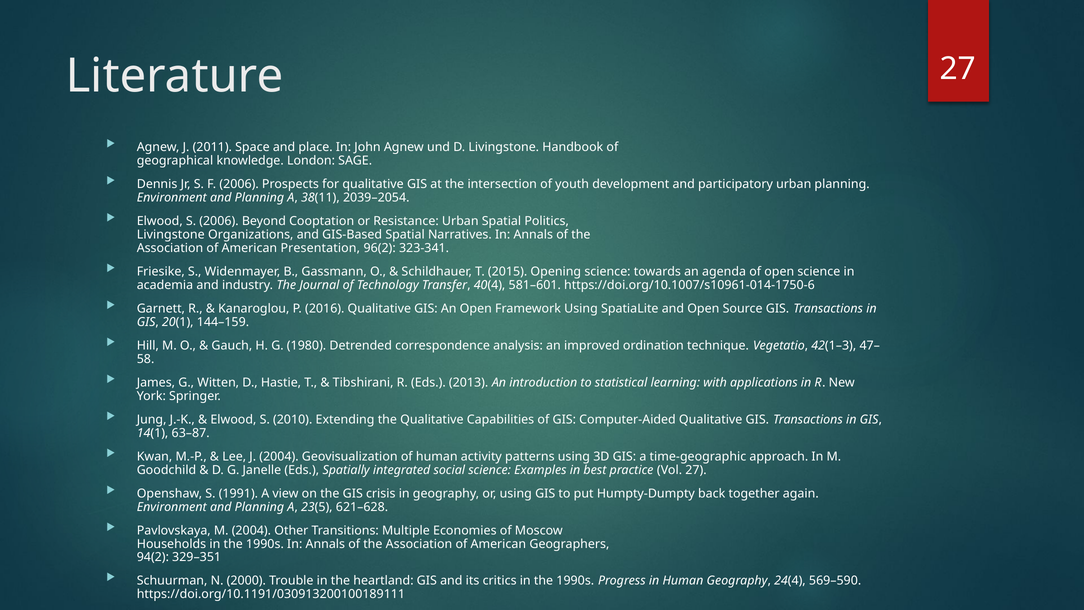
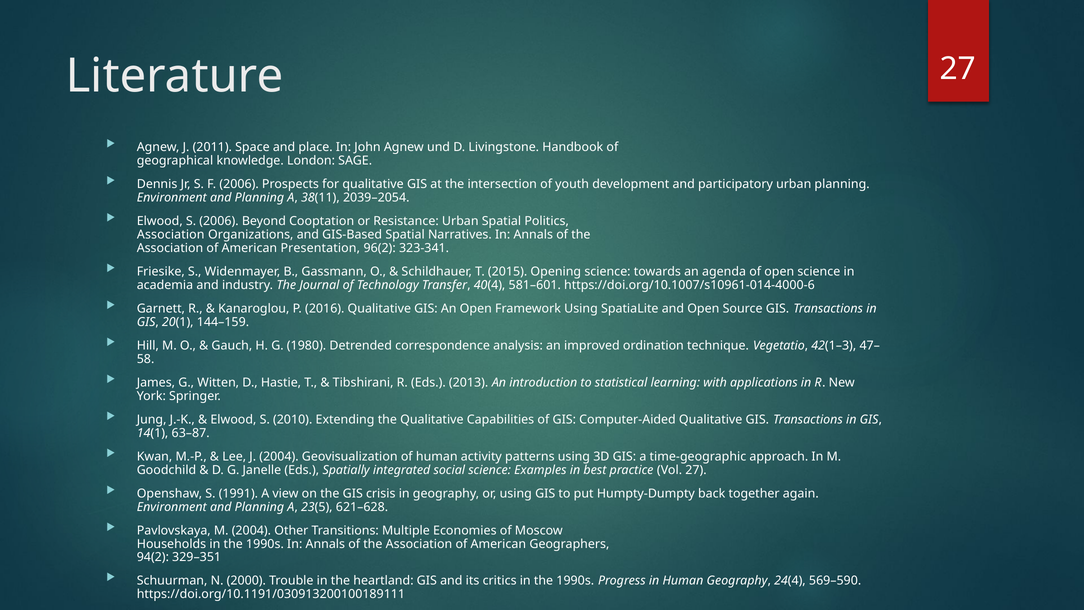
Livingstone: Livingstone -> Association (171, 235)
https://doi.org/10.1007/s10961-014-1750-6: https://doi.org/10.1007/s10961-014-1750-6 -> https://doi.org/10.1007/s10961-014-4000-6 (689, 285)
